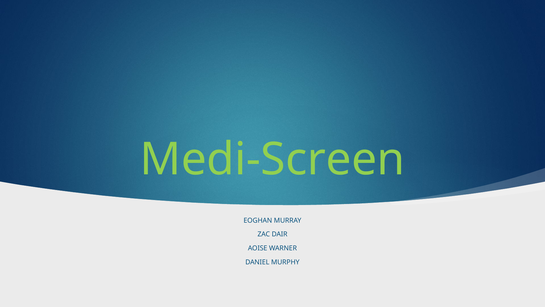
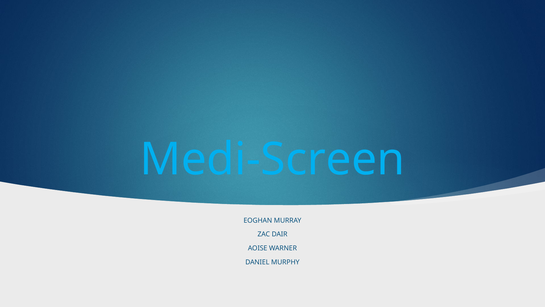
Medi-Screen colour: light green -> light blue (272, 159)
